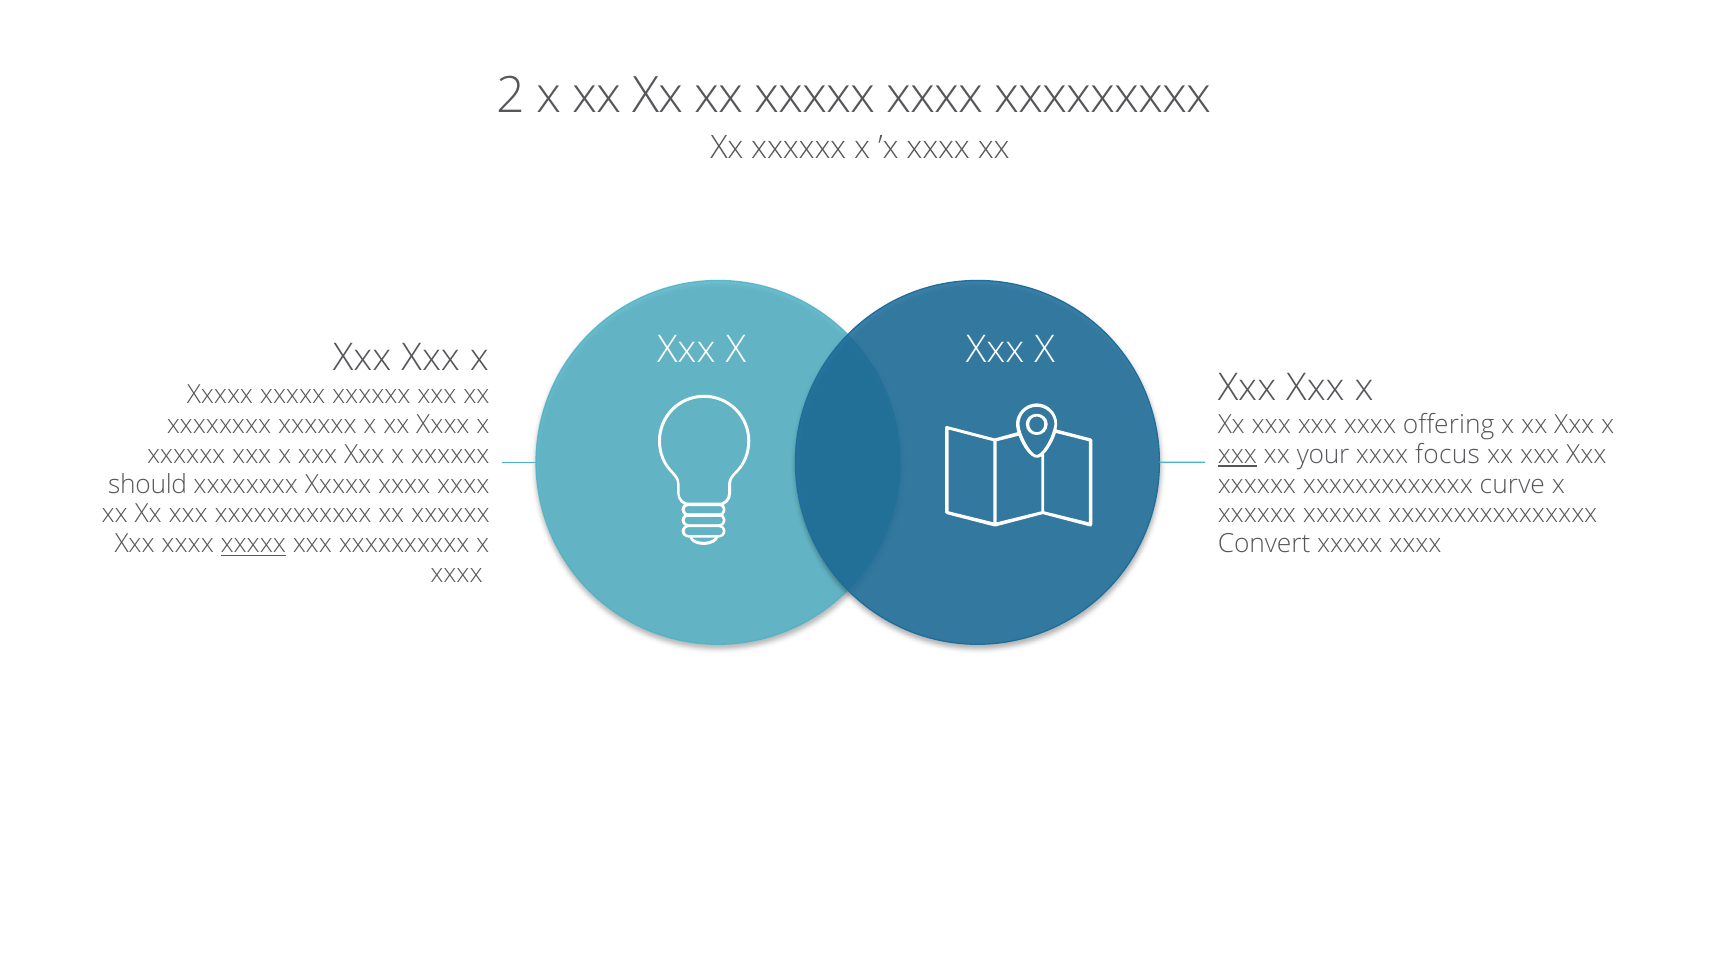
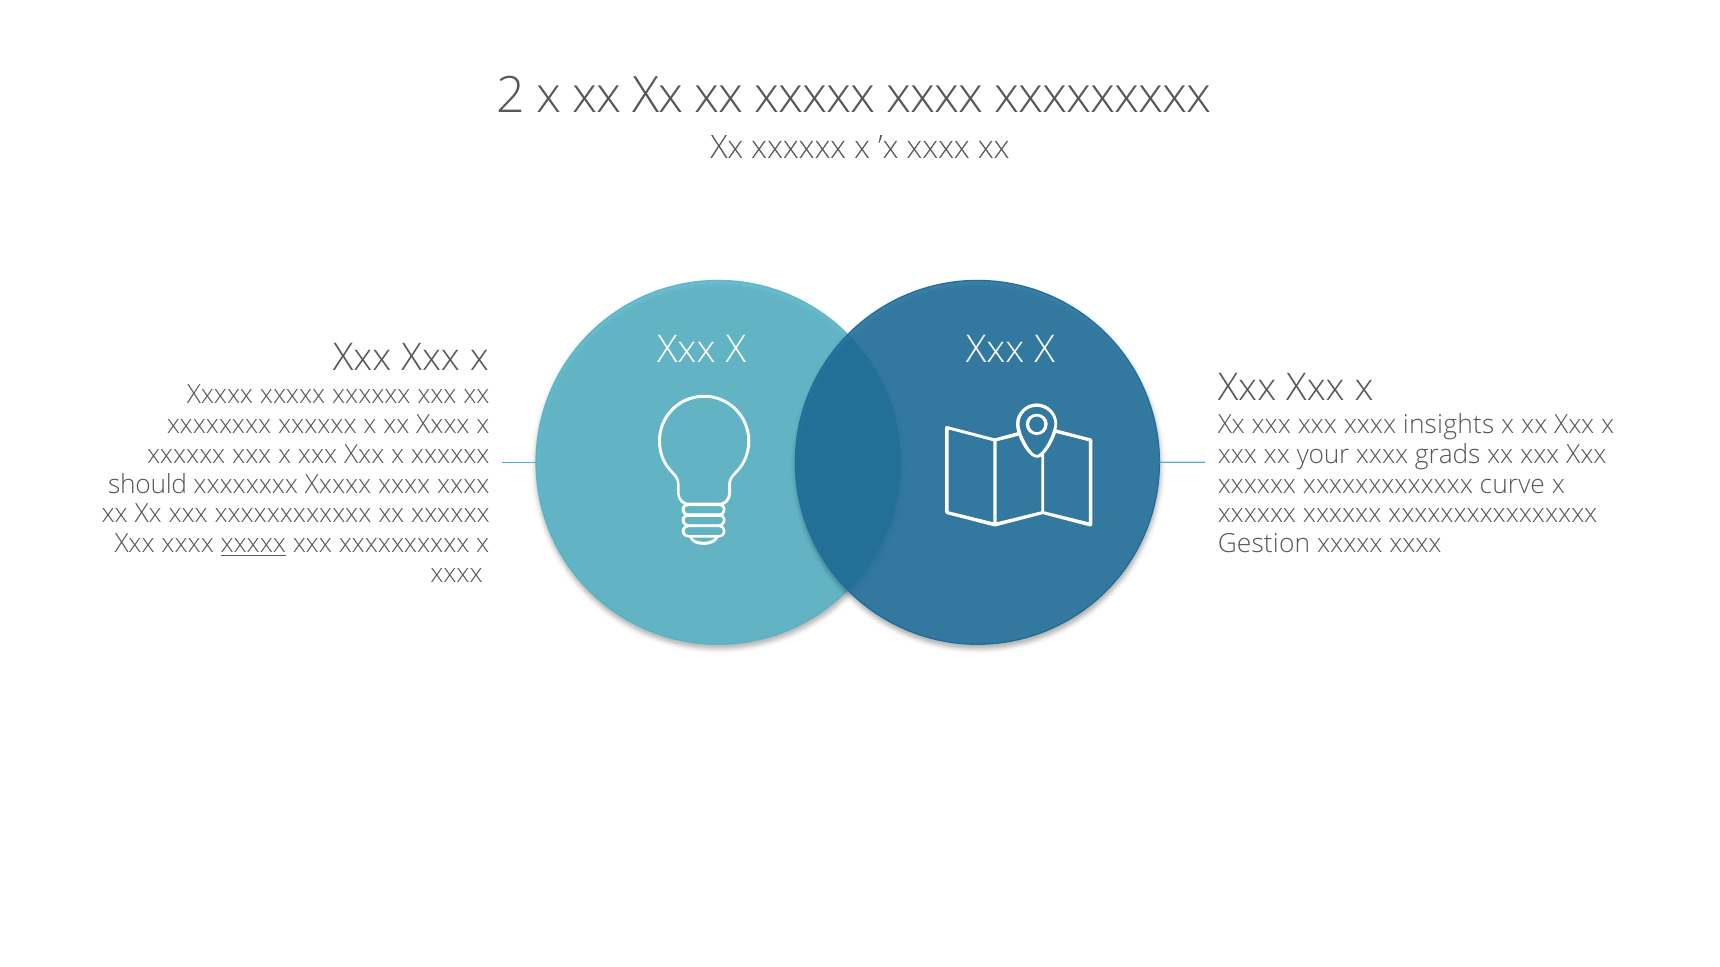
offering: offering -> insights (1449, 425)
xxx underline: present -> none (1237, 455)
focus: focus -> grads (1448, 455)
Convert: Convert -> Gestion (1264, 544)
